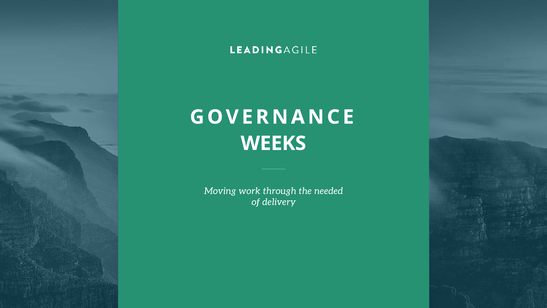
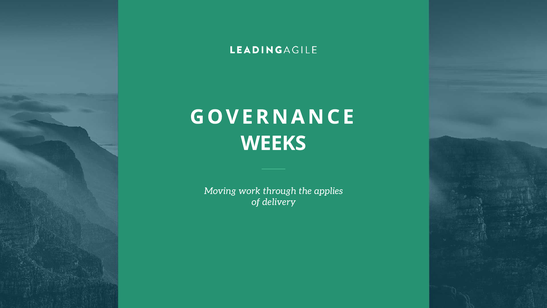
needed: needed -> applies (329, 191)
